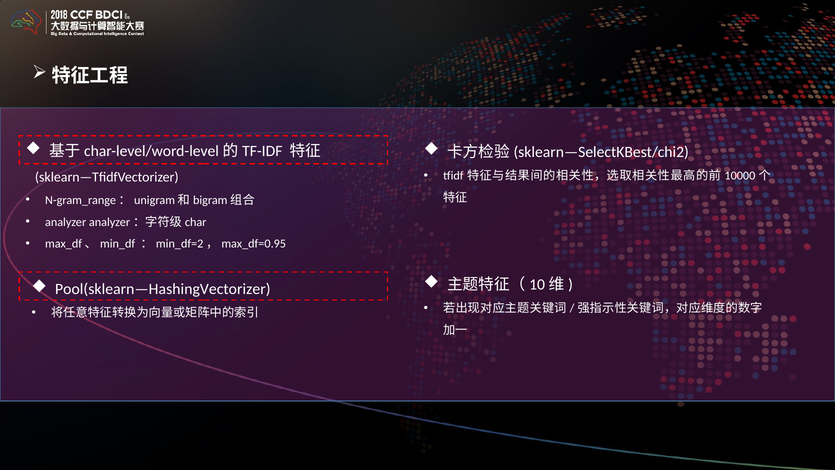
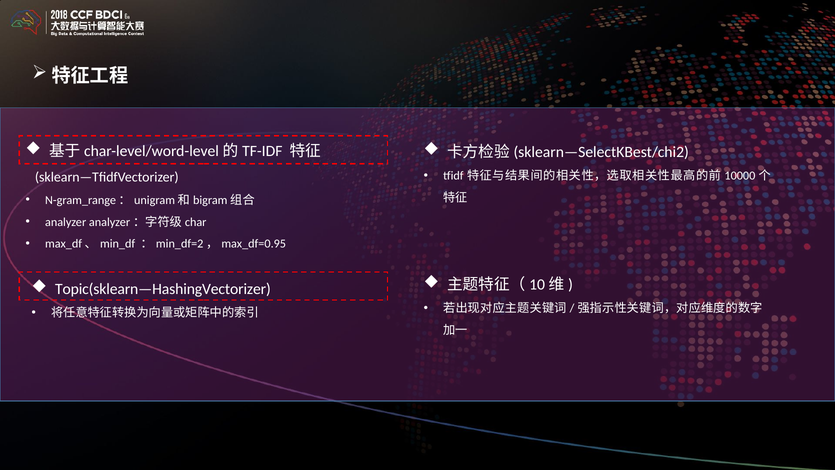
Pool(sklearn—HashingVectorizer: Pool(sklearn—HashingVectorizer -> Topic(sklearn—HashingVectorizer (163, 289)
